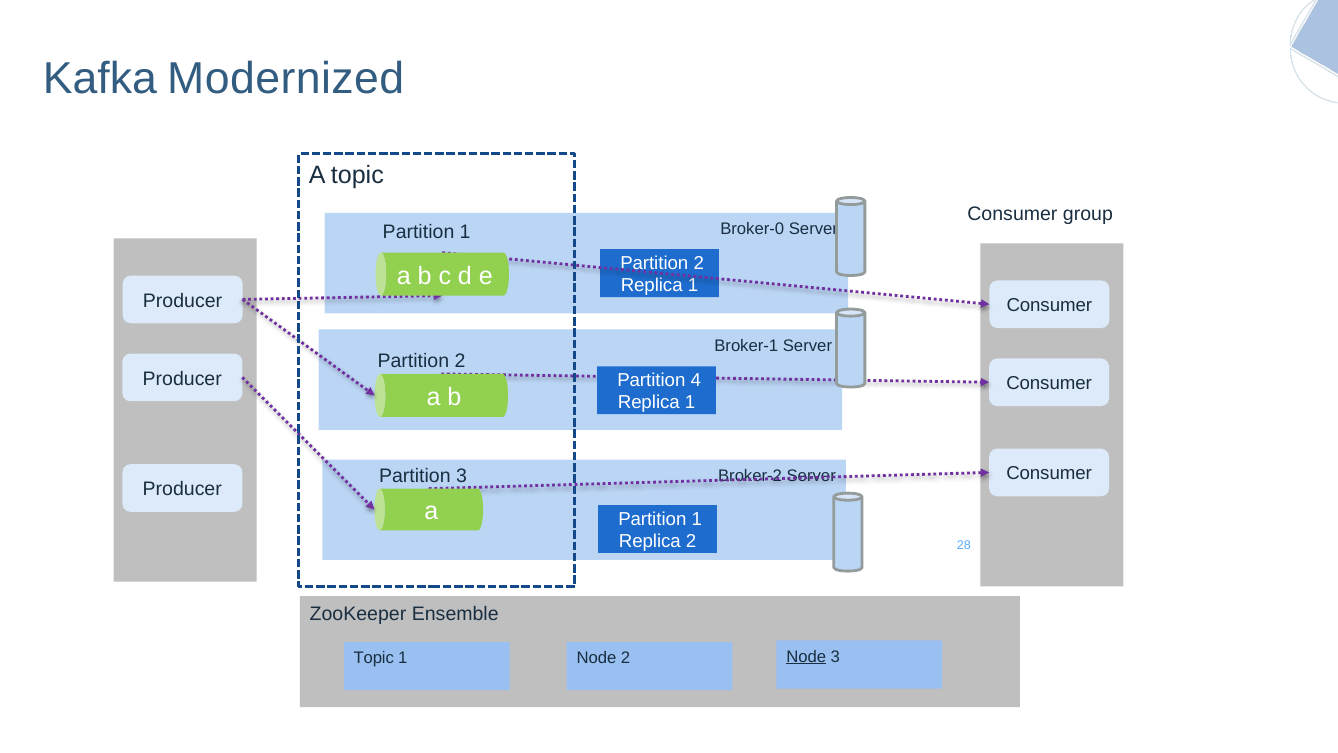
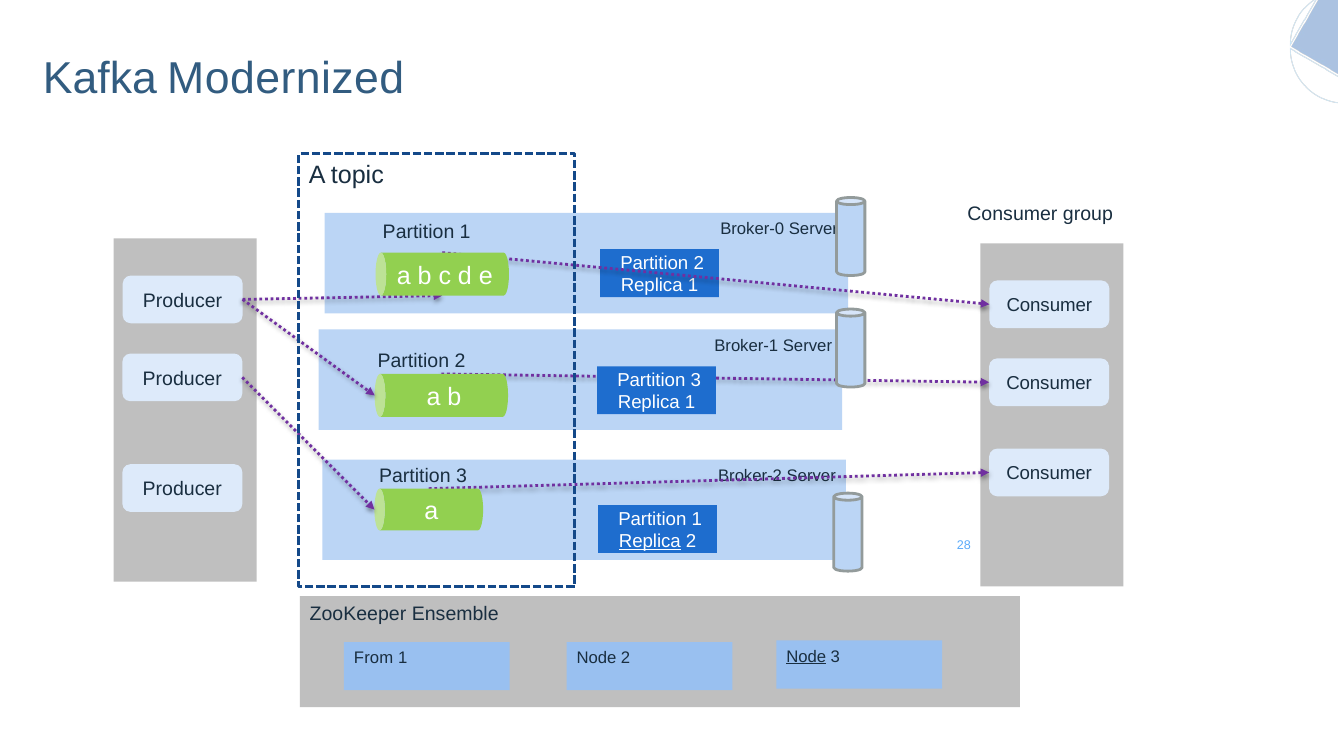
4: 4 -> 3 (696, 380)
Replica underline: none -> present (650, 541)
Topic: Topic -> From (374, 658)
